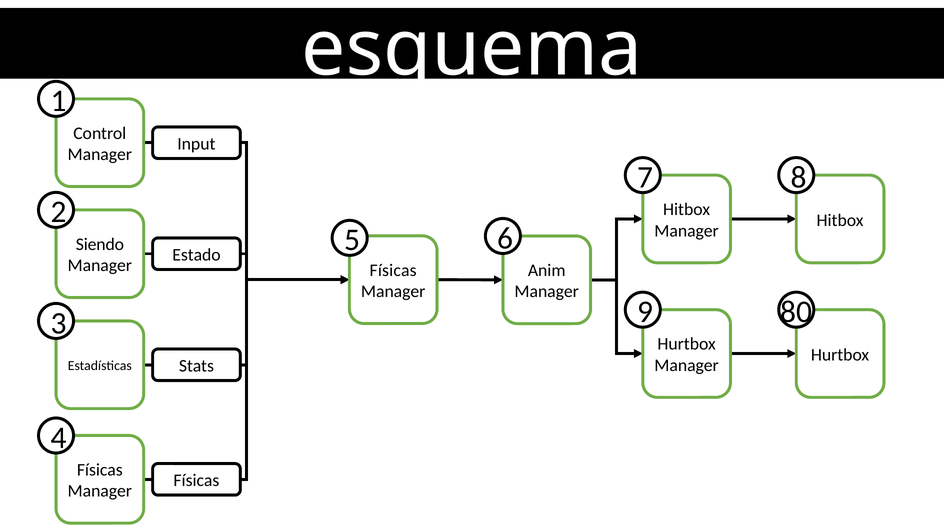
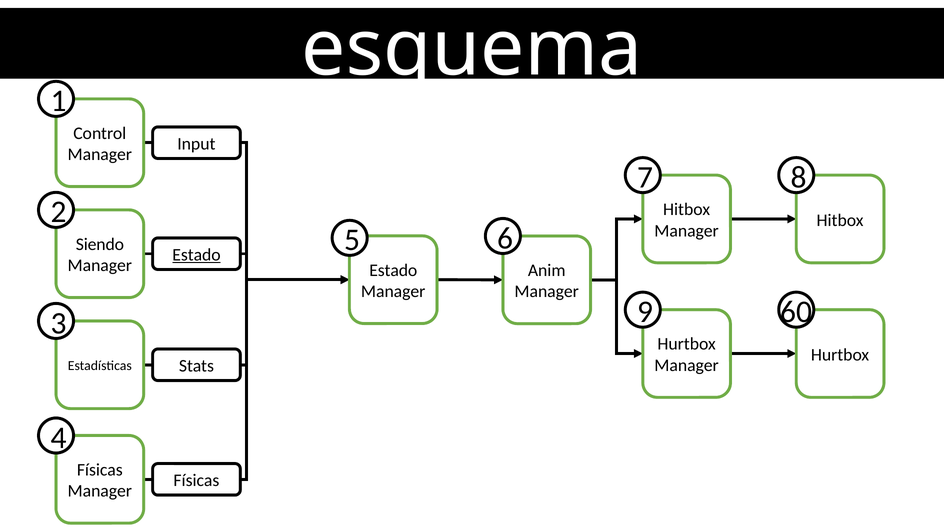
Estado underline: none -> present (196, 255)
Físicas: Físicas -> Estado (393, 270)
80: 80 -> 60 (796, 312)
